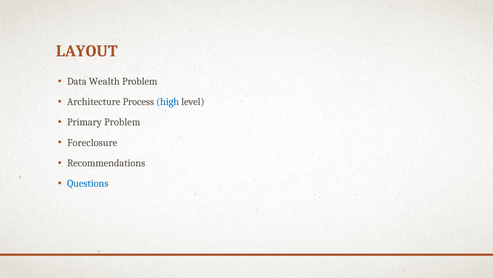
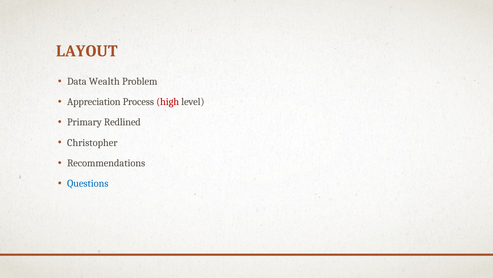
Architecture: Architecture -> Appreciation (94, 102)
high colour: blue -> red (168, 102)
Primary Problem: Problem -> Redlined (122, 122)
Foreclosure: Foreclosure -> Christopher (92, 142)
